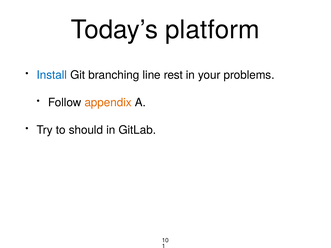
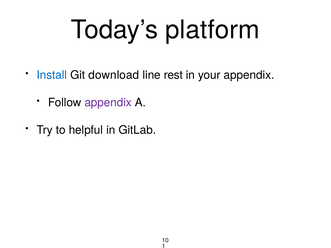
branching: branching -> download (114, 75)
your problems: problems -> appendix (249, 75)
appendix colour: orange -> purple (108, 103)
should: should -> helpful (86, 130)
